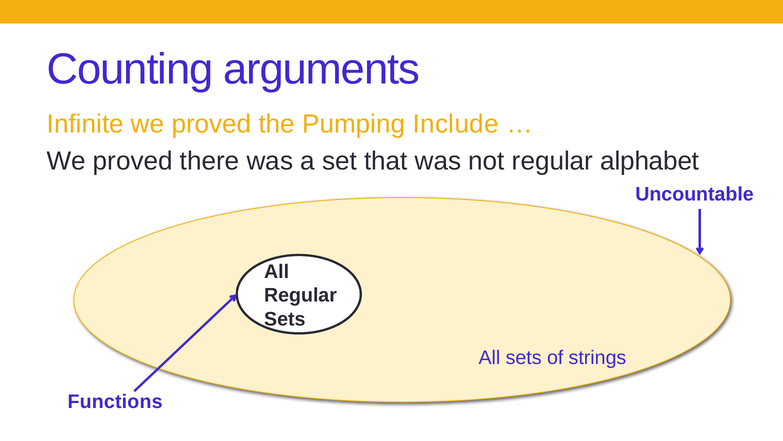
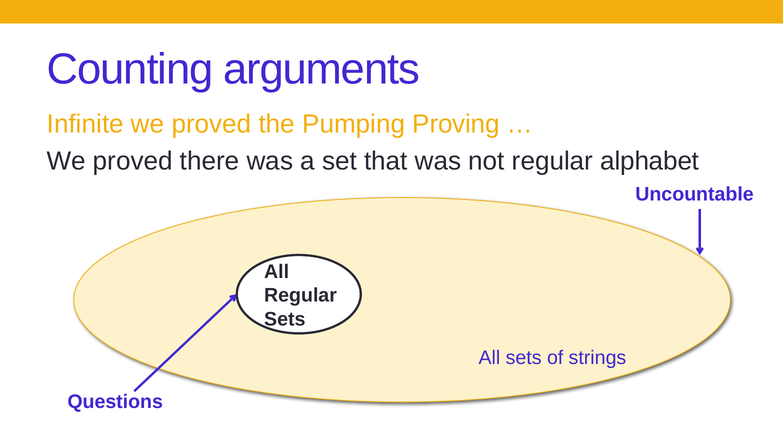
Include: Include -> Proving (456, 124)
Functions: Functions -> Questions (115, 401)
